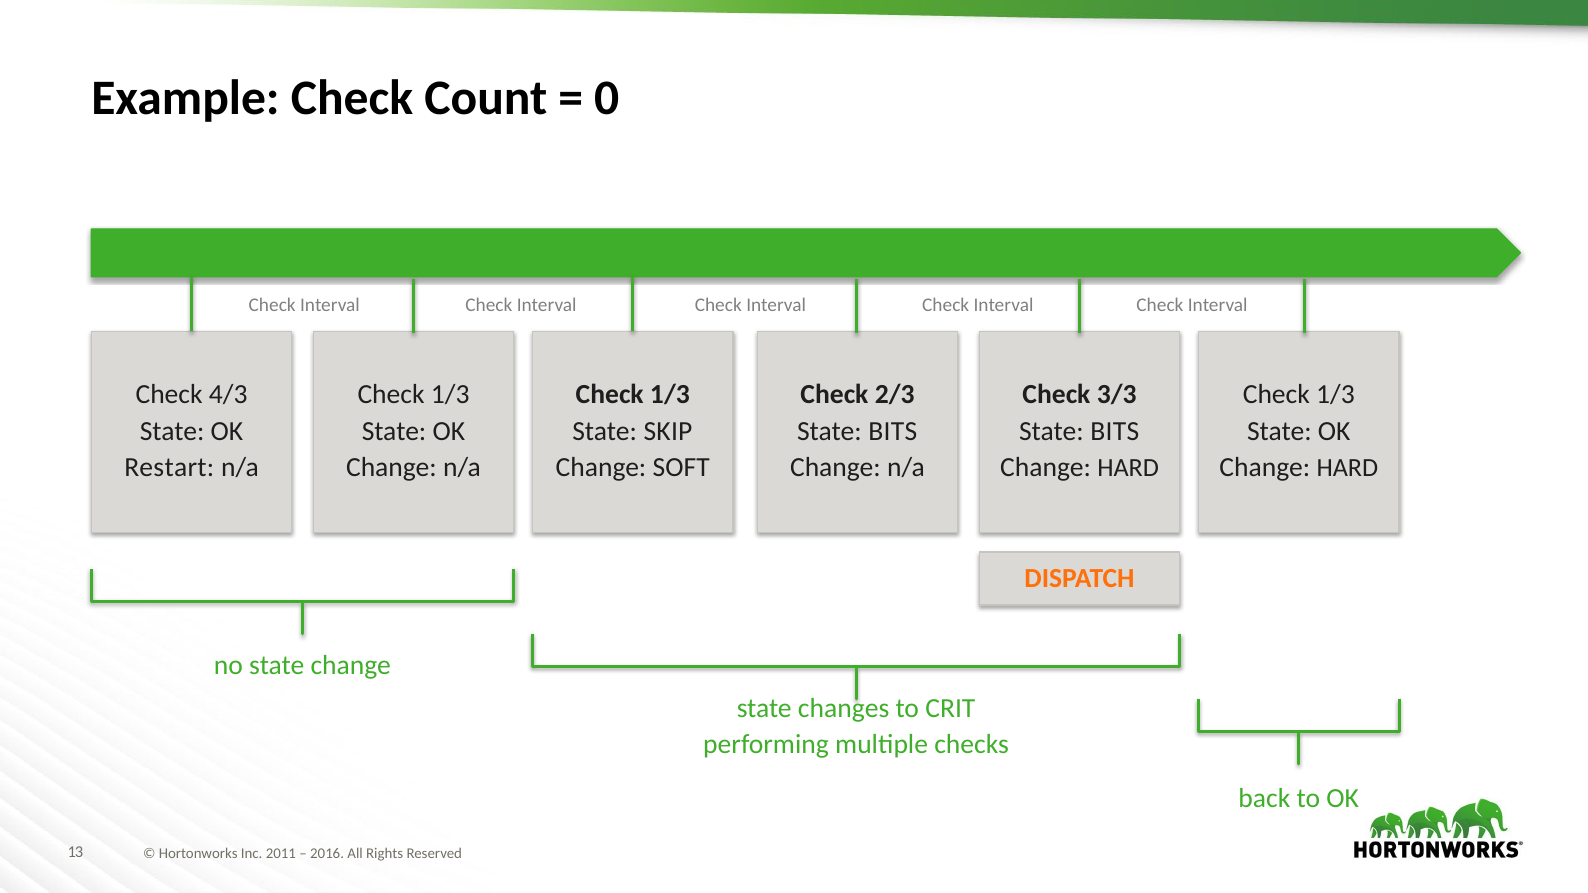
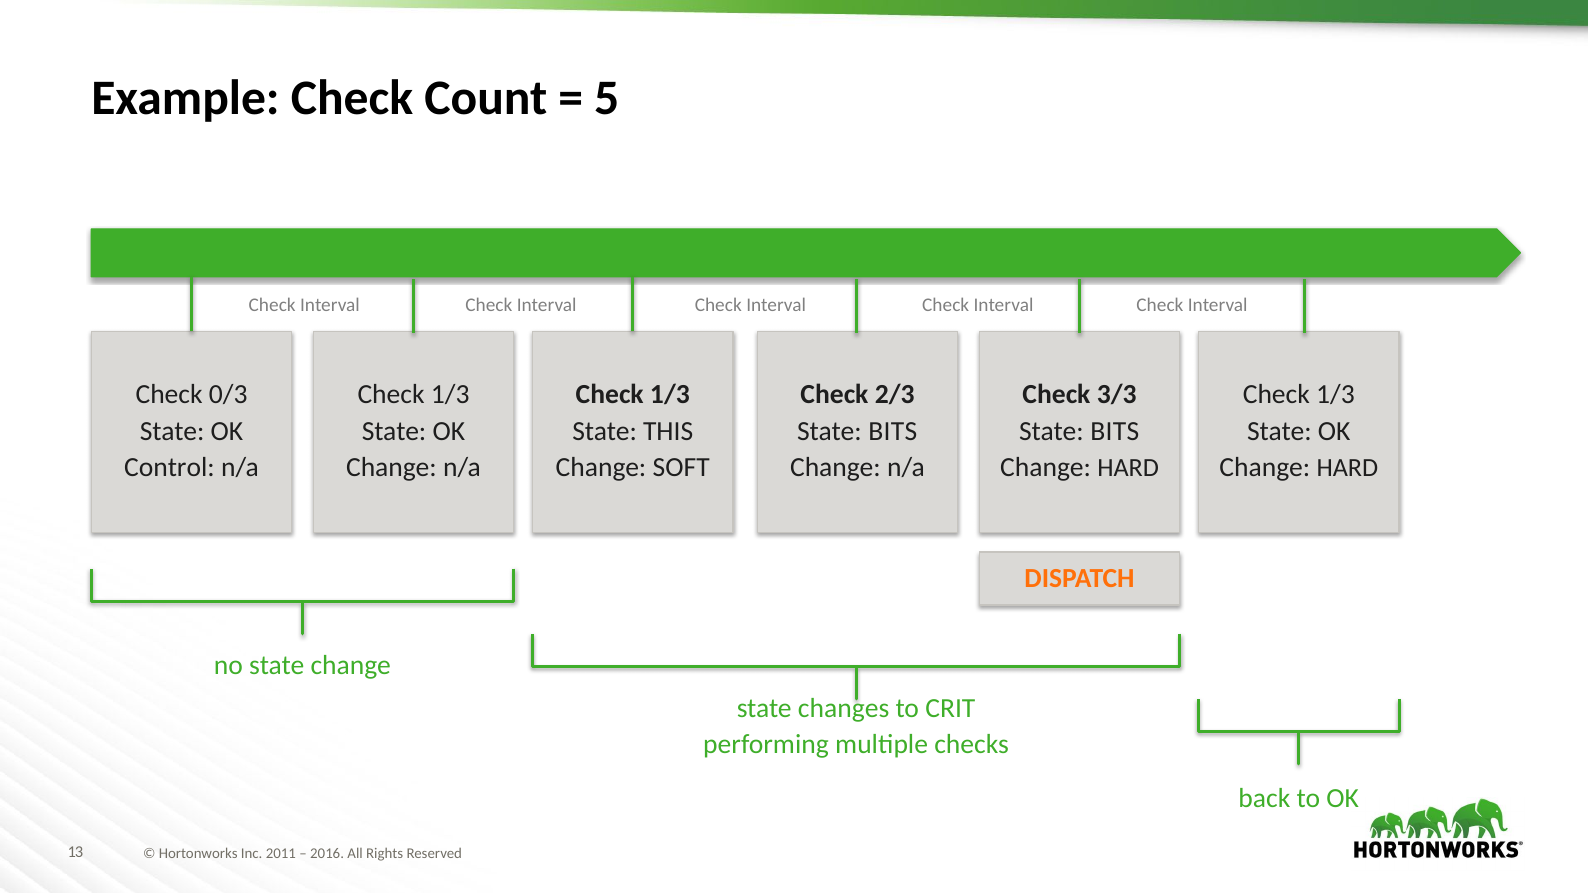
0: 0 -> 5 (607, 98)
4/3: 4/3 -> 0/3 (228, 395)
SKIP: SKIP -> THIS (668, 431)
Restart: Restart -> Control (169, 468)
